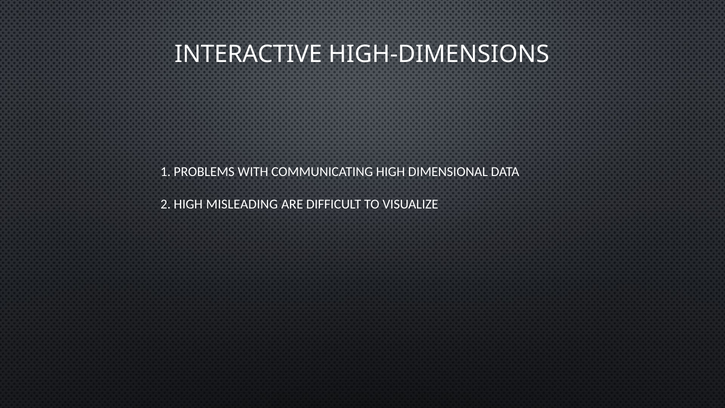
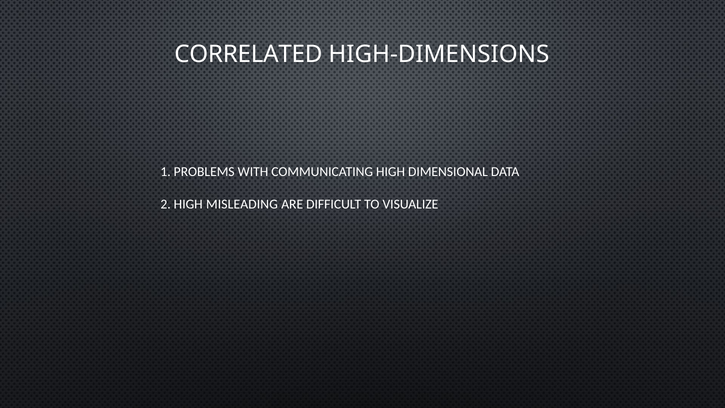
INTERACTIVE: INTERACTIVE -> CORRELATED (248, 54)
